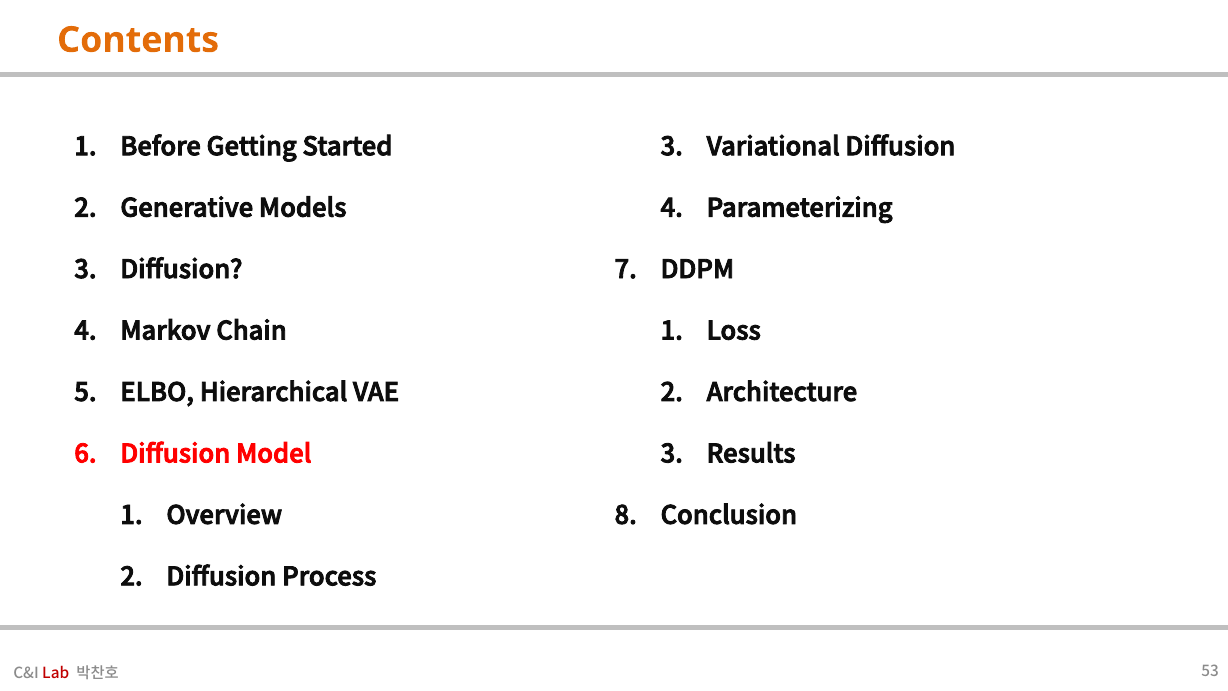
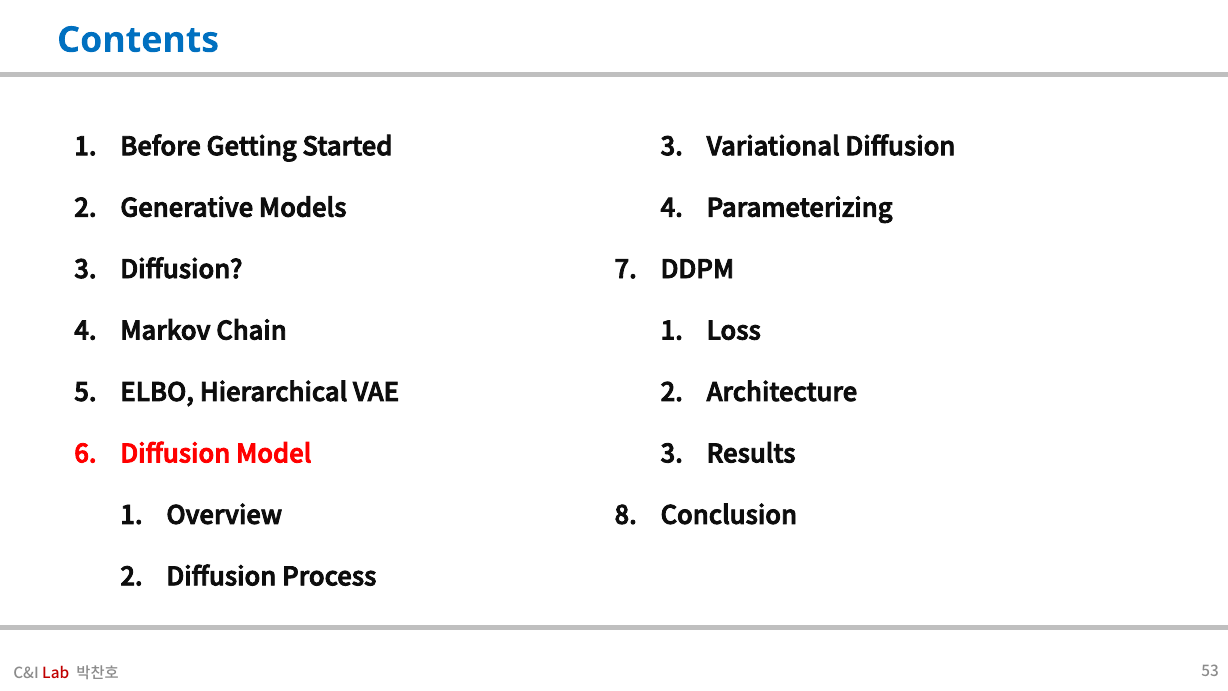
Contents colour: orange -> blue (138, 40)
